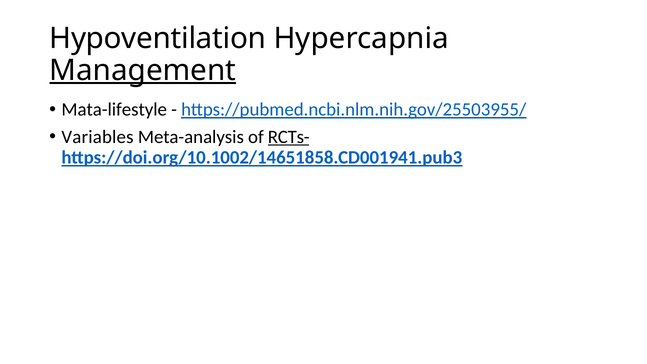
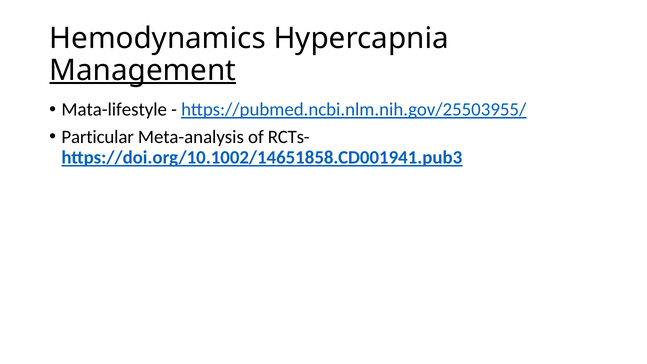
Hypoventilation: Hypoventilation -> Hemodynamics (158, 38)
Variables: Variables -> Particular (98, 137)
RCTs- underline: present -> none (289, 137)
